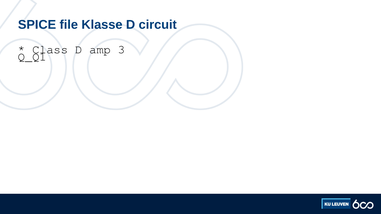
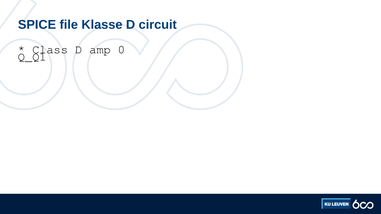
3: 3 -> 0 (122, 50)
